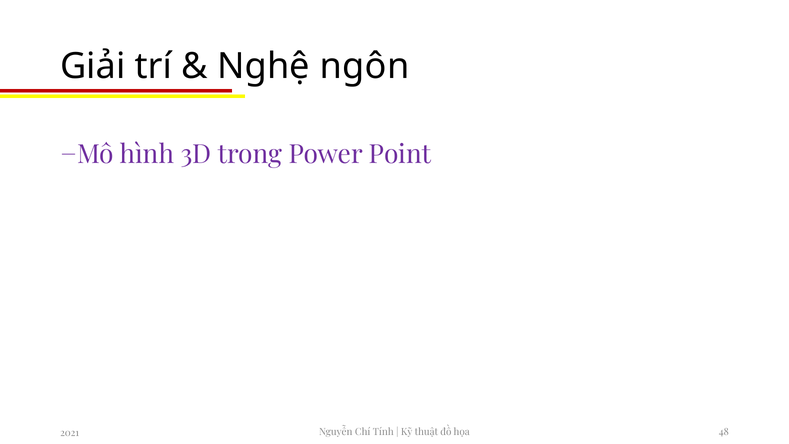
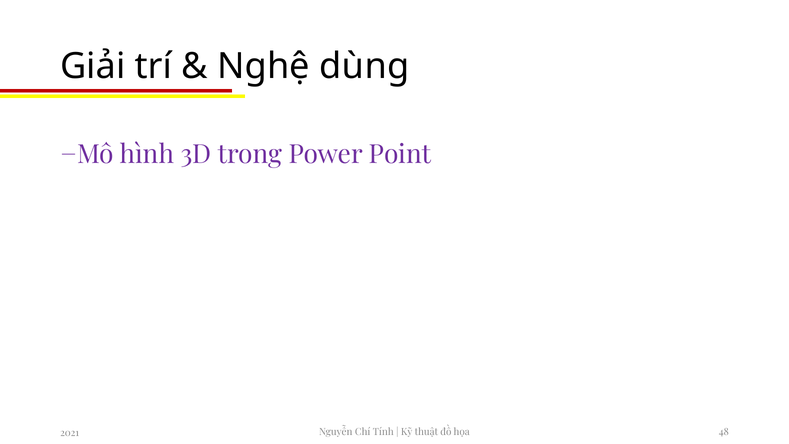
ngôn: ngôn -> dùng (364, 66)
